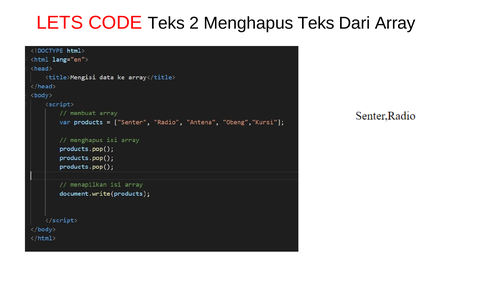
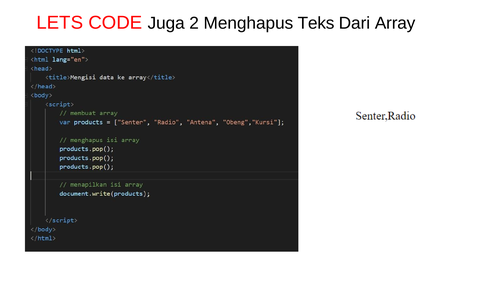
CODE Teks: Teks -> Juga (166, 23)
